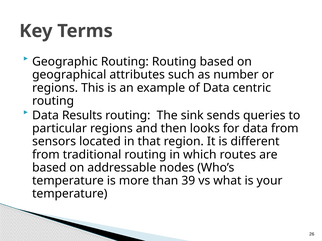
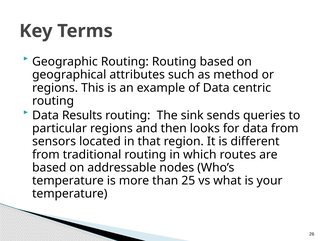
number: number -> method (236, 75)
39: 39 -> 25 (188, 181)
